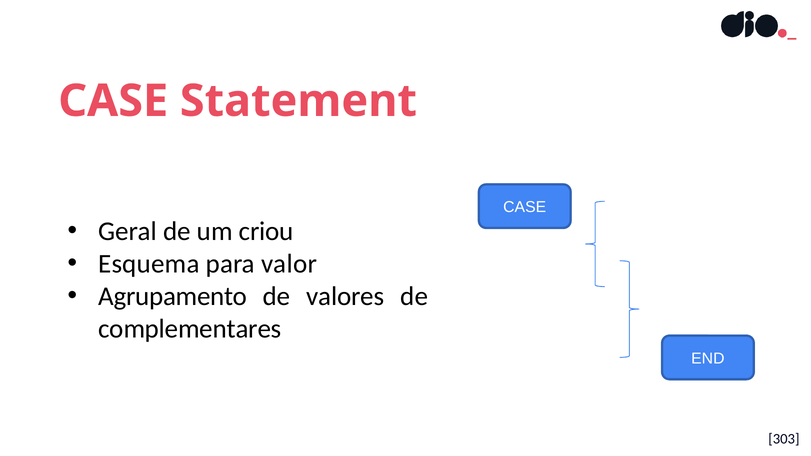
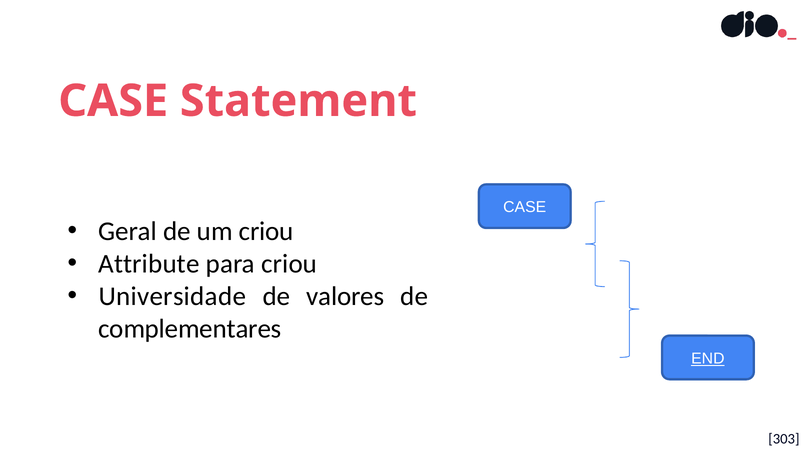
Esquema: Esquema -> Attribute (149, 264)
para valor: valor -> criou (289, 264)
Agrupamento: Agrupamento -> Universidade (172, 297)
END underline: none -> present (708, 359)
